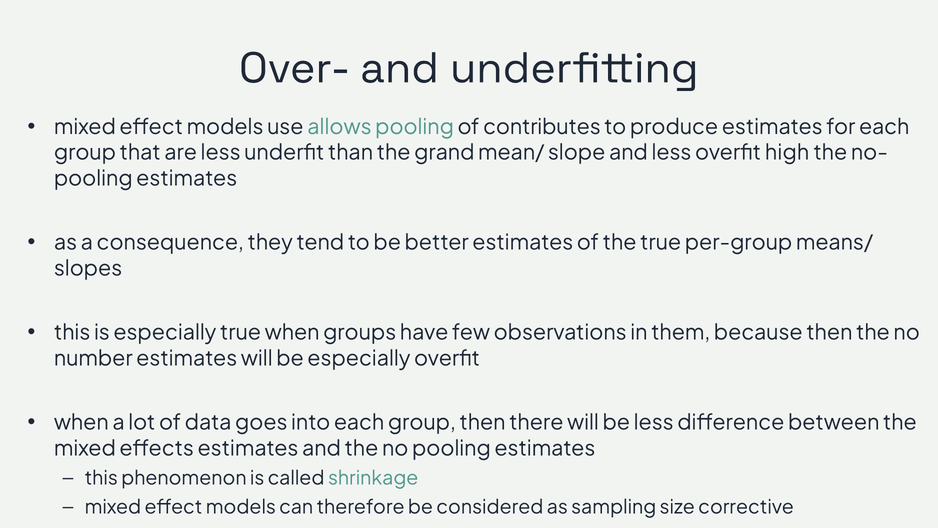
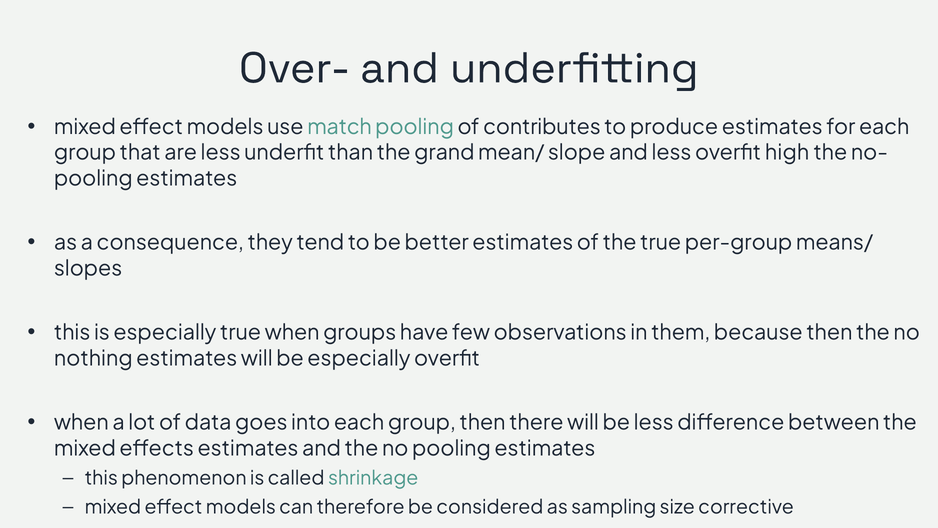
allows: allows -> match (340, 127)
number: number -> nothing (93, 358)
